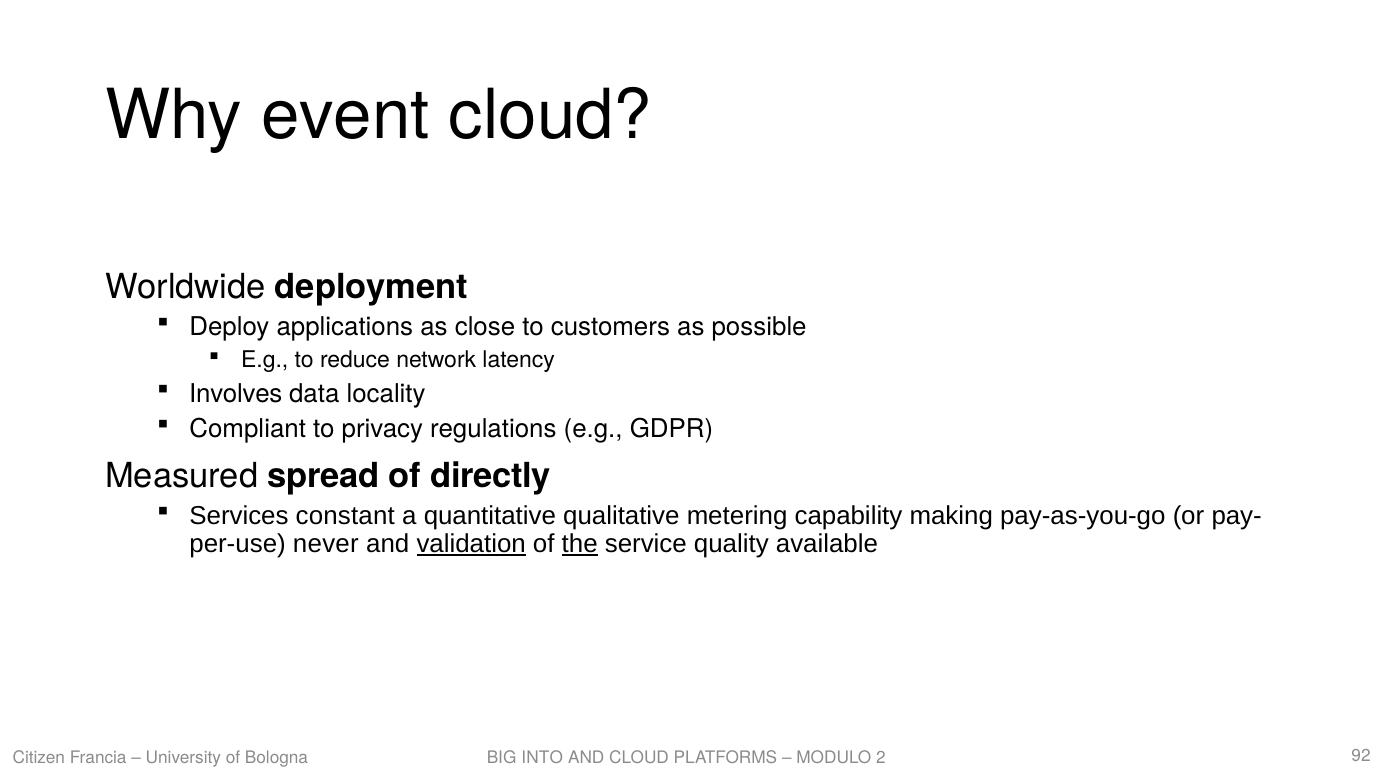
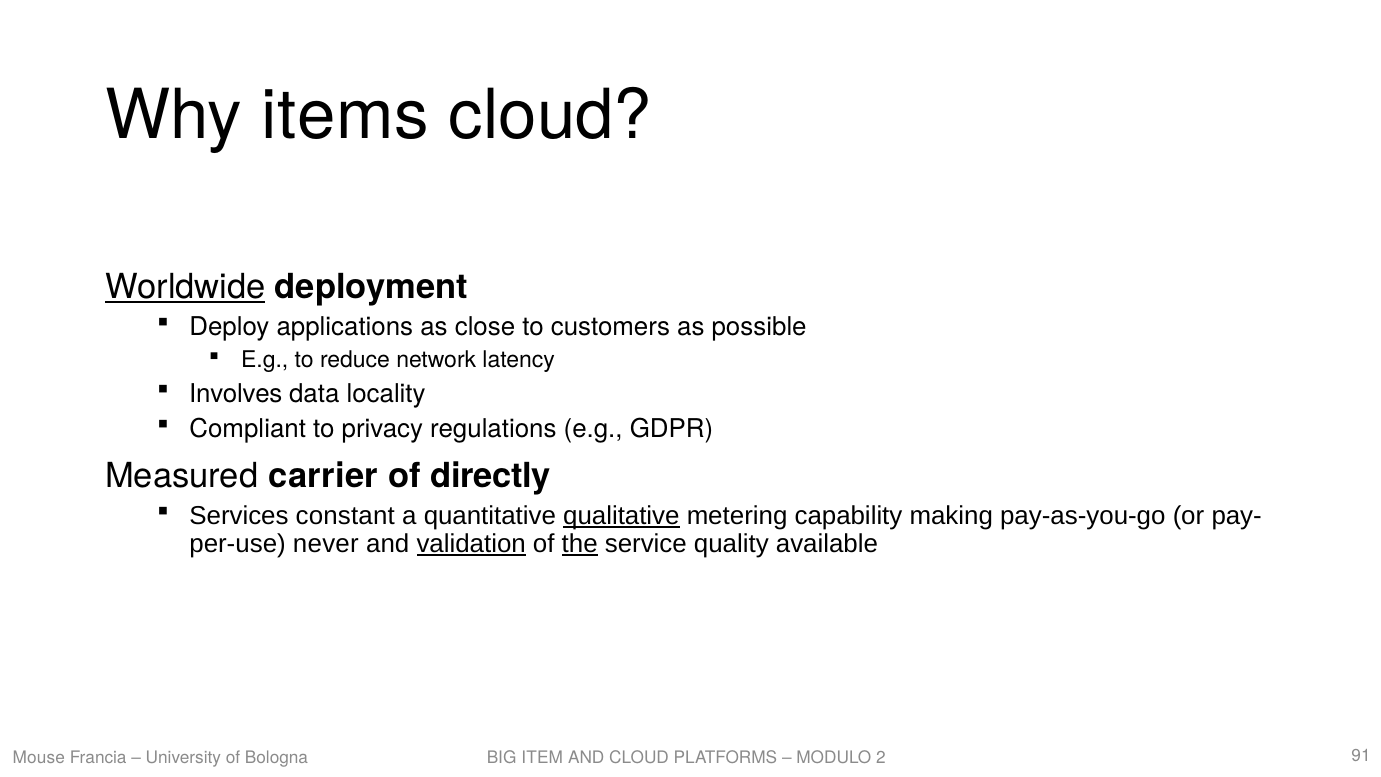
event: event -> items (345, 116)
Worldwide underline: none -> present (185, 287)
spread: spread -> carrier (323, 476)
qualitative underline: none -> present (621, 516)
Citizen: Citizen -> Mouse (39, 757)
INTO: INTO -> ITEM (542, 757)
92: 92 -> 91 (1361, 755)
